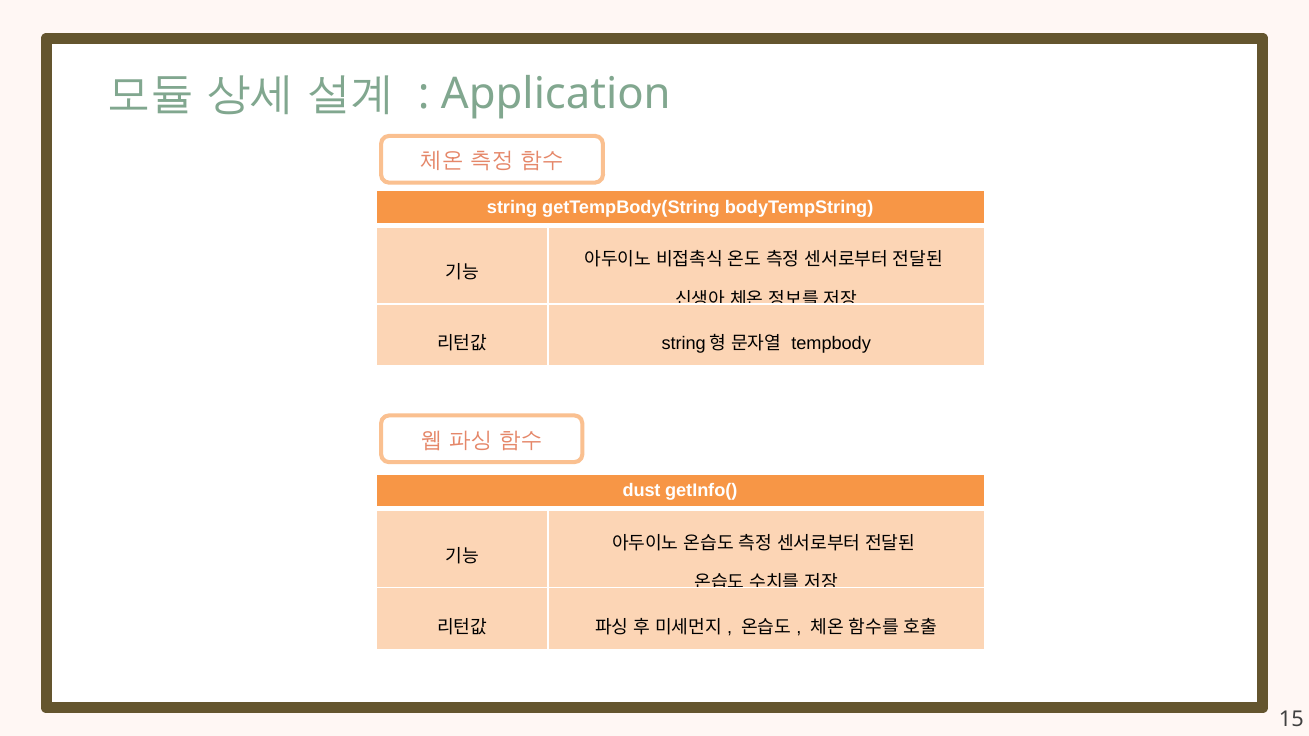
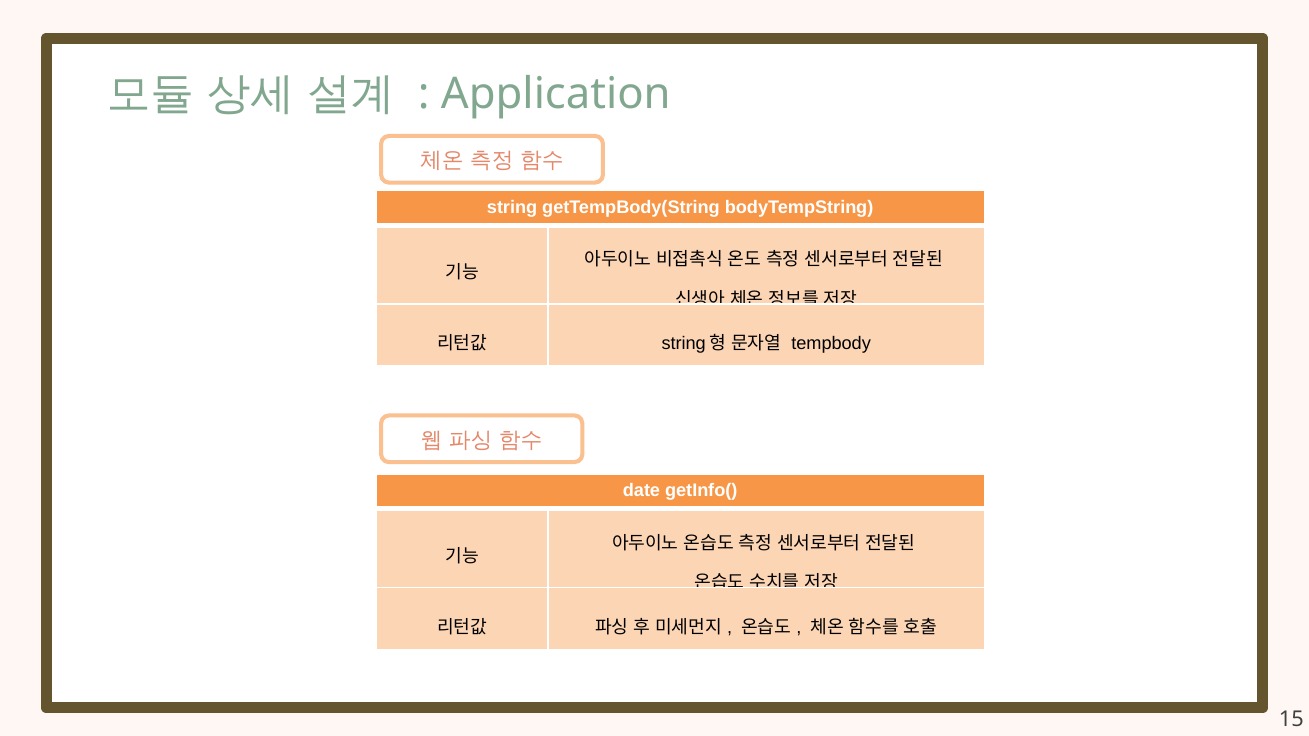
dust: dust -> date (642, 491)
